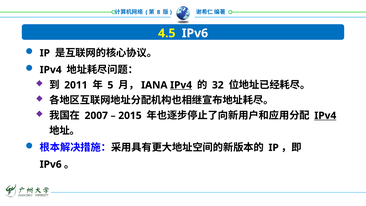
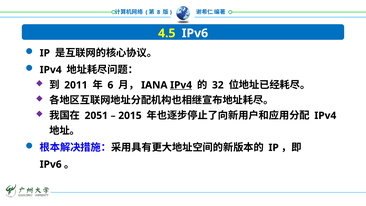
5: 5 -> 6 (110, 85)
2007: 2007 -> 2051 (96, 116)
IPv4 underline: present -> none (325, 116)
